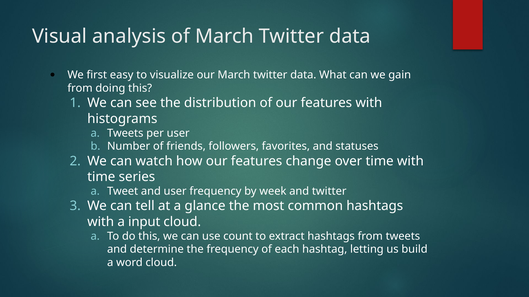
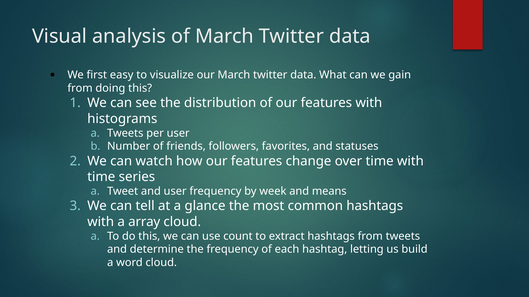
and twitter: twitter -> means (329, 192)
input: input -> array (144, 222)
